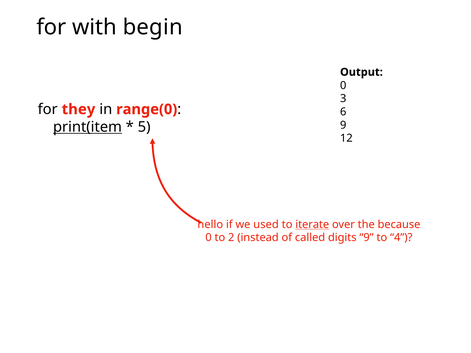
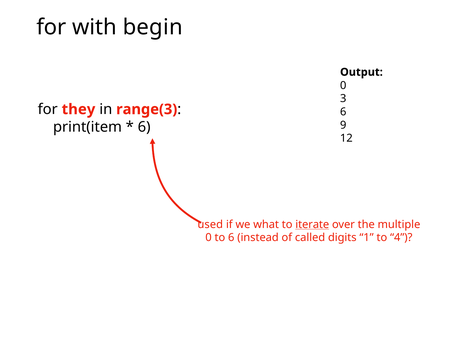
range(0: range(0 -> range(3 (147, 109)
print(item underline: present -> none (87, 127)
5: 5 -> 6 (144, 127)
hello: hello -> used (210, 225)
used: used -> what (266, 225)
because: because -> multiple (399, 225)
to 2: 2 -> 6 (231, 238)
digits 9: 9 -> 1 (367, 238)
